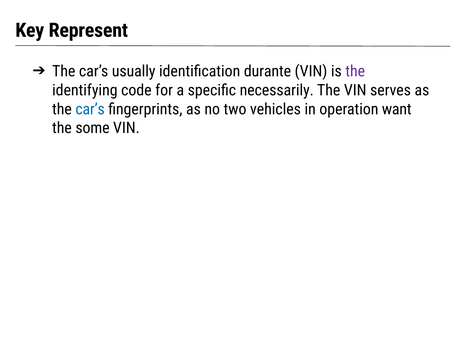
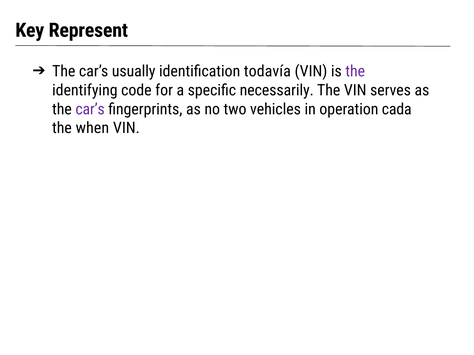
durante: durante -> todavía (267, 71)
car’s colour: blue -> purple (90, 109)
want: want -> cada (397, 109)
some: some -> when (92, 128)
